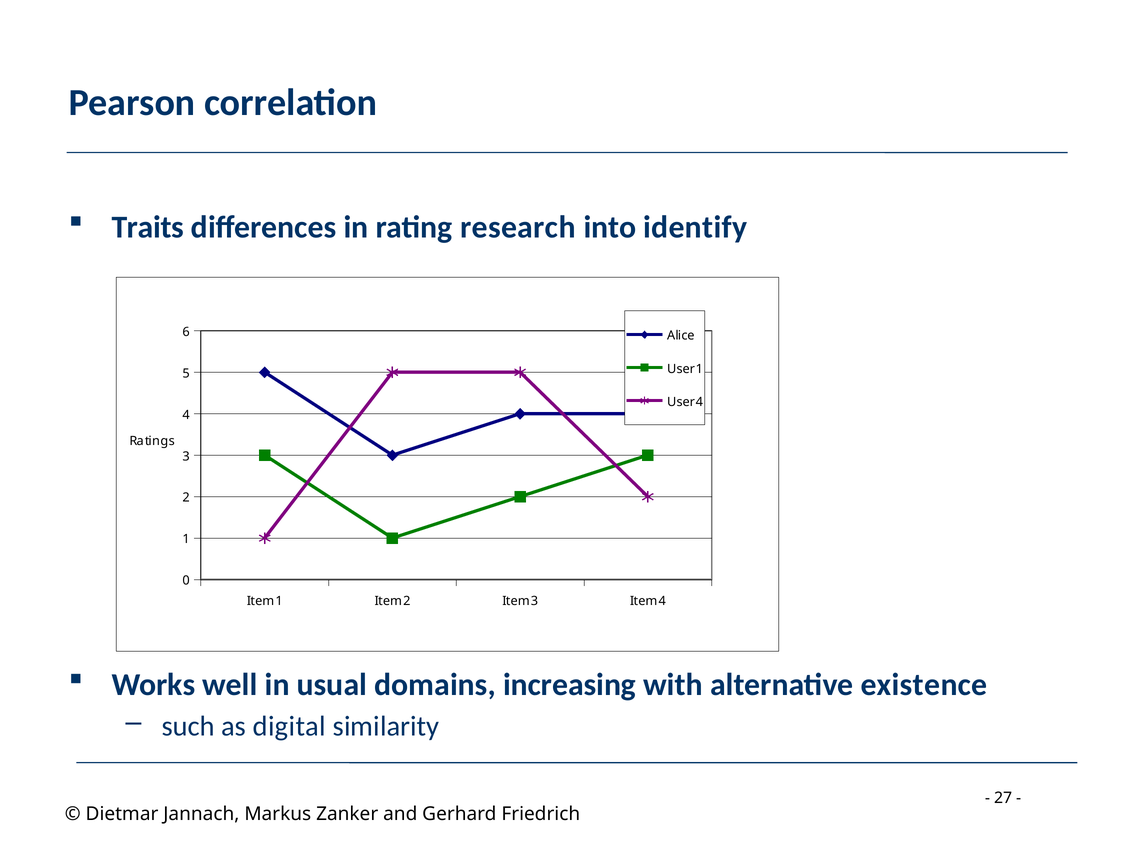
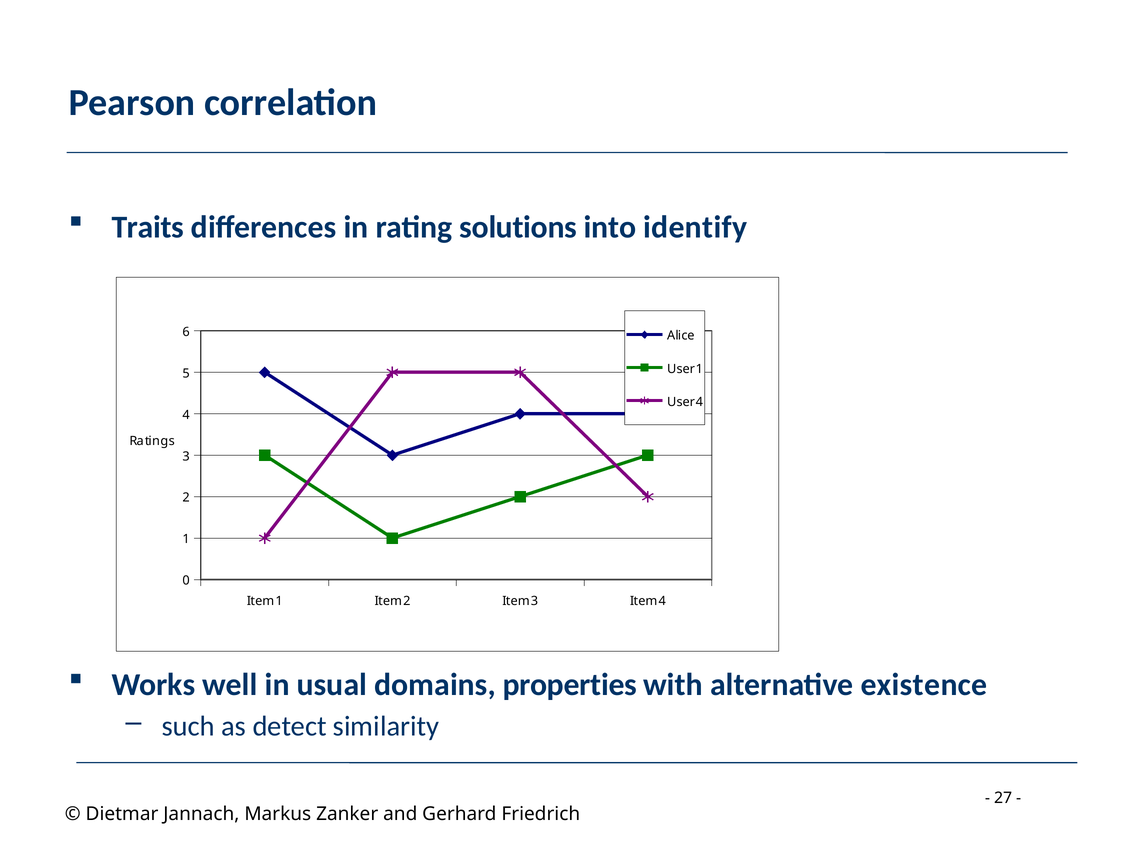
research: research -> solutions (518, 227)
increasing: increasing -> properties (570, 685)
digital: digital -> detect (290, 727)
